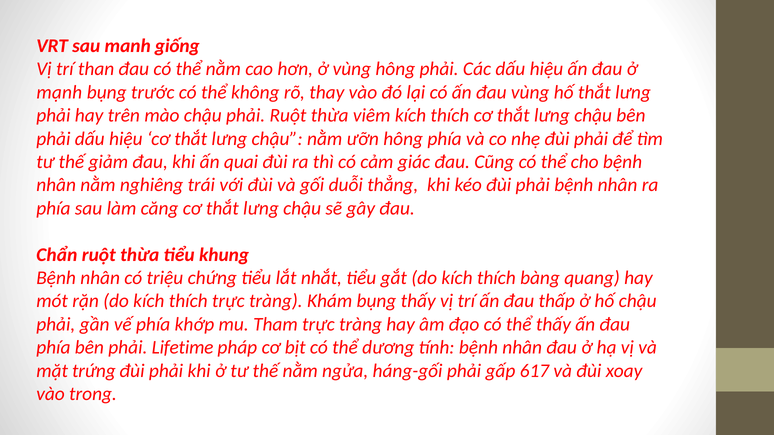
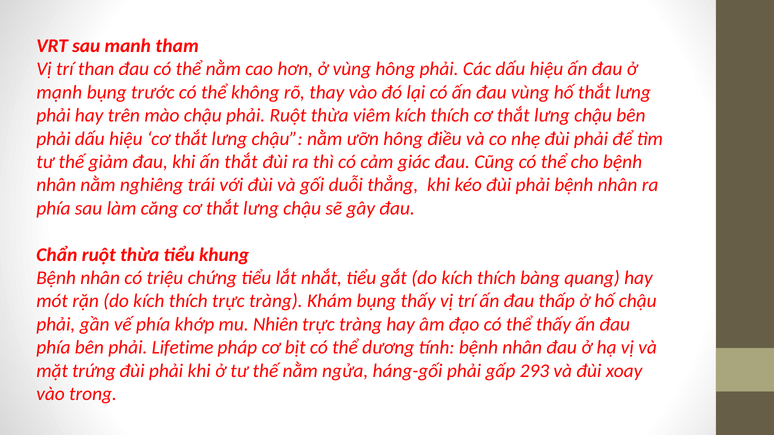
giống: giống -> tham (177, 46)
hông phía: phía -> điều (445, 139)
ấn quai: quai -> thắt (241, 162)
Tham: Tham -> Nhiên (276, 324)
617: 617 -> 293 (534, 371)
